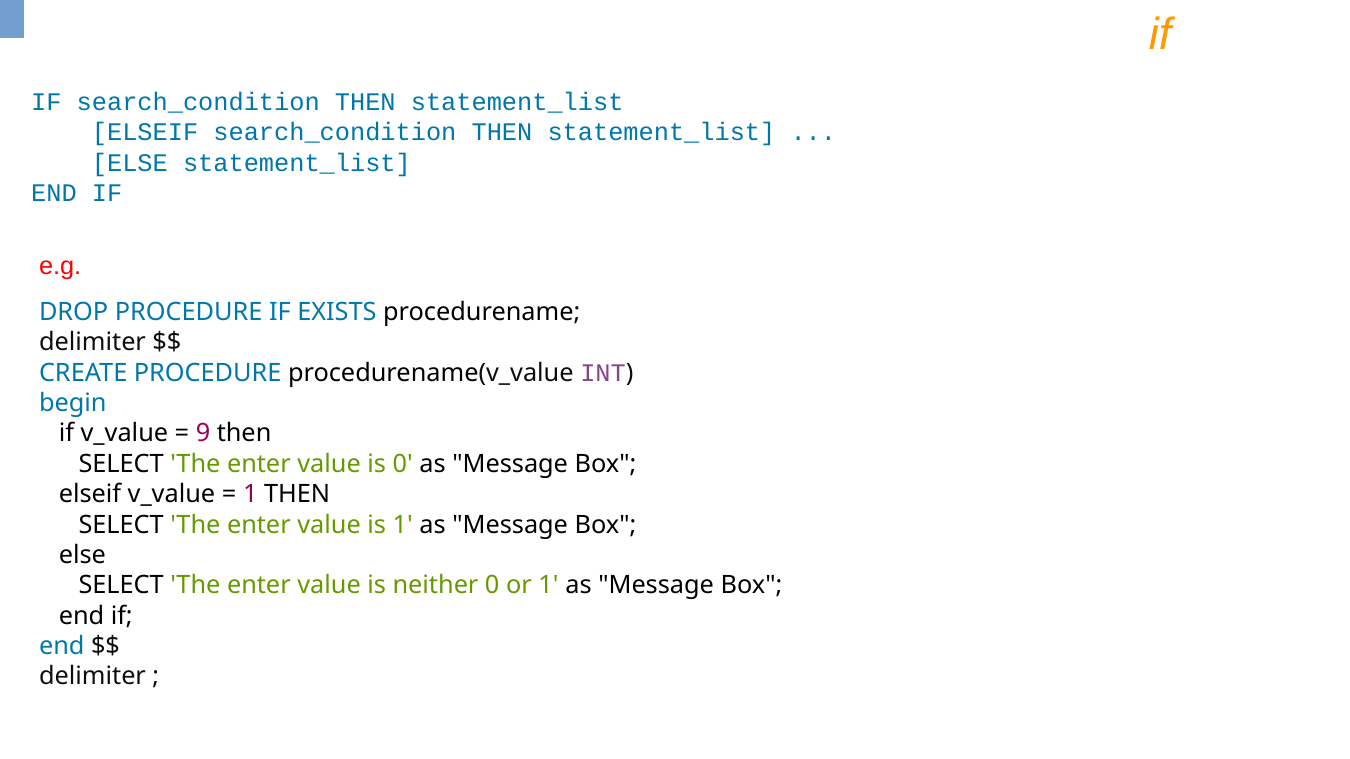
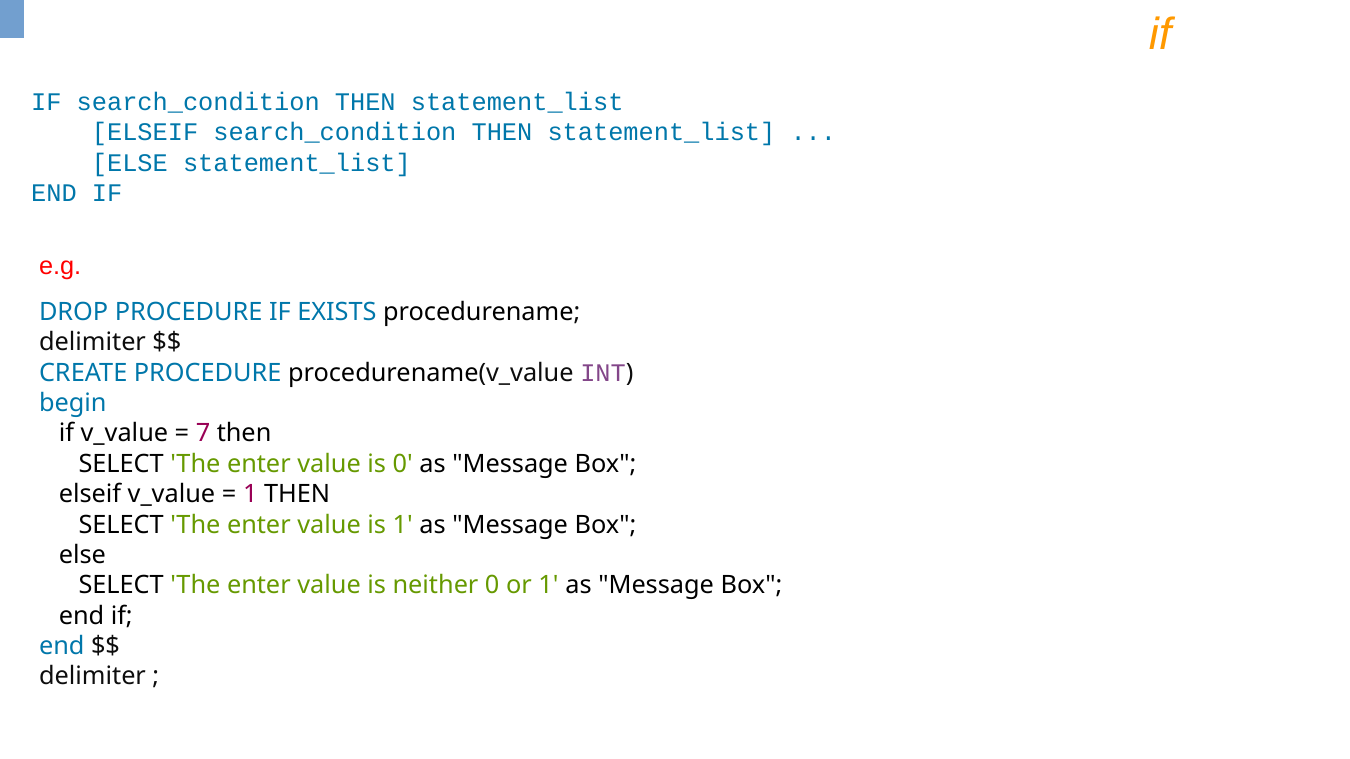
9: 9 -> 7 (203, 434)
